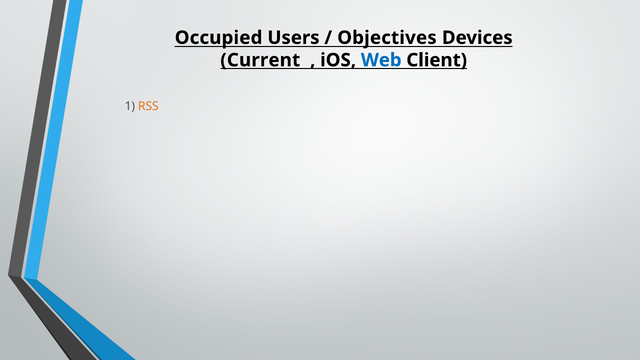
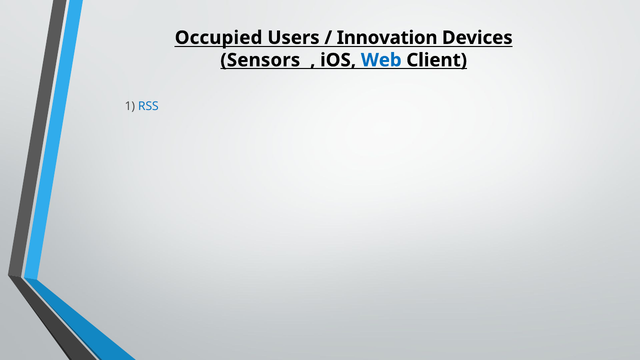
Objectives: Objectives -> Innovation (387, 38)
Current: Current -> Sensors (260, 60)
RSS colour: orange -> blue (148, 106)
